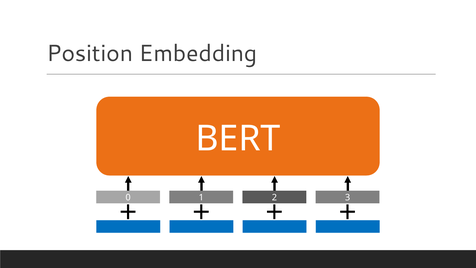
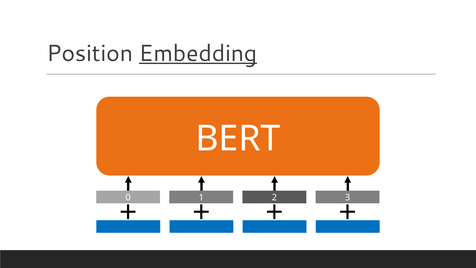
Embedding underline: none -> present (198, 53)
